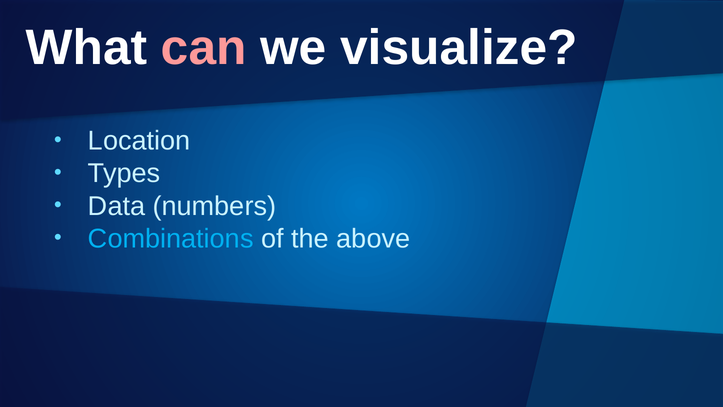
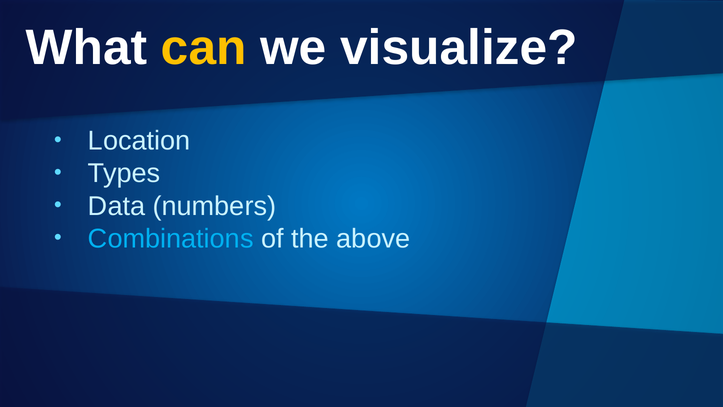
can colour: pink -> yellow (204, 48)
